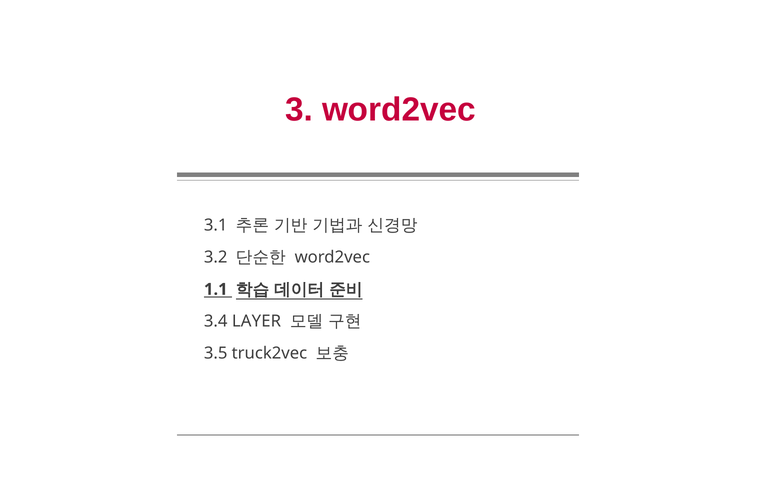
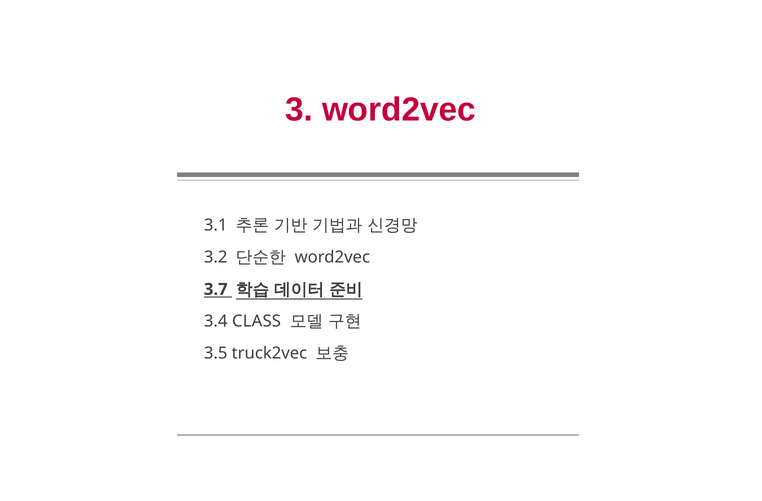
1.1: 1.1 -> 3.7 (216, 289)
LAYER: LAYER -> CLASS (257, 321)
